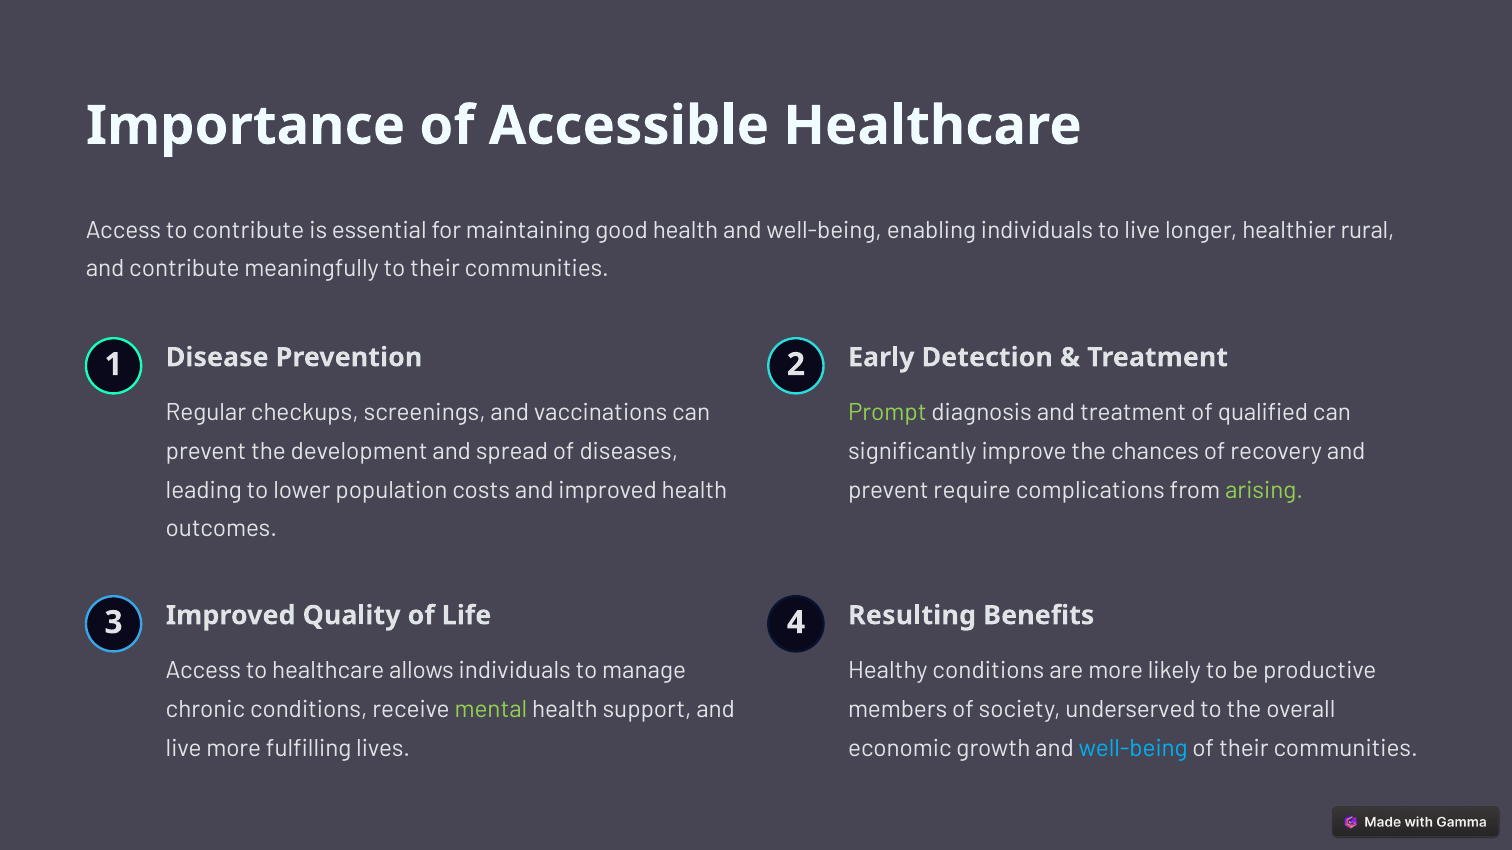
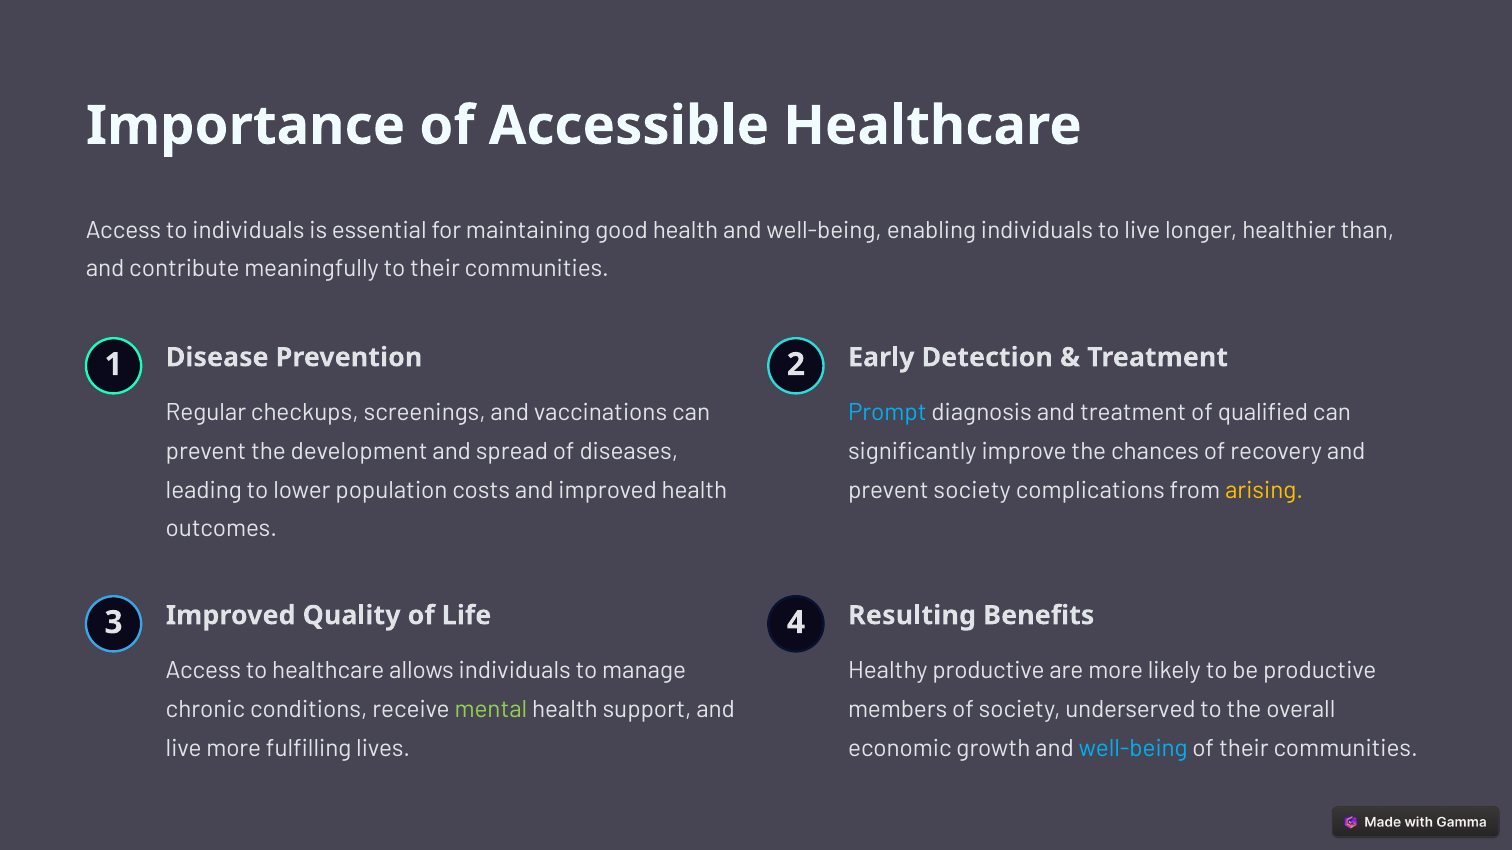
to contribute: contribute -> individuals (248, 230)
rural: rural -> than (1367, 230)
Prompt colour: light green -> light blue (887, 413)
prevent require: require -> society (972, 490)
arising colour: light green -> yellow (1264, 490)
Healthy conditions: conditions -> productive (989, 671)
